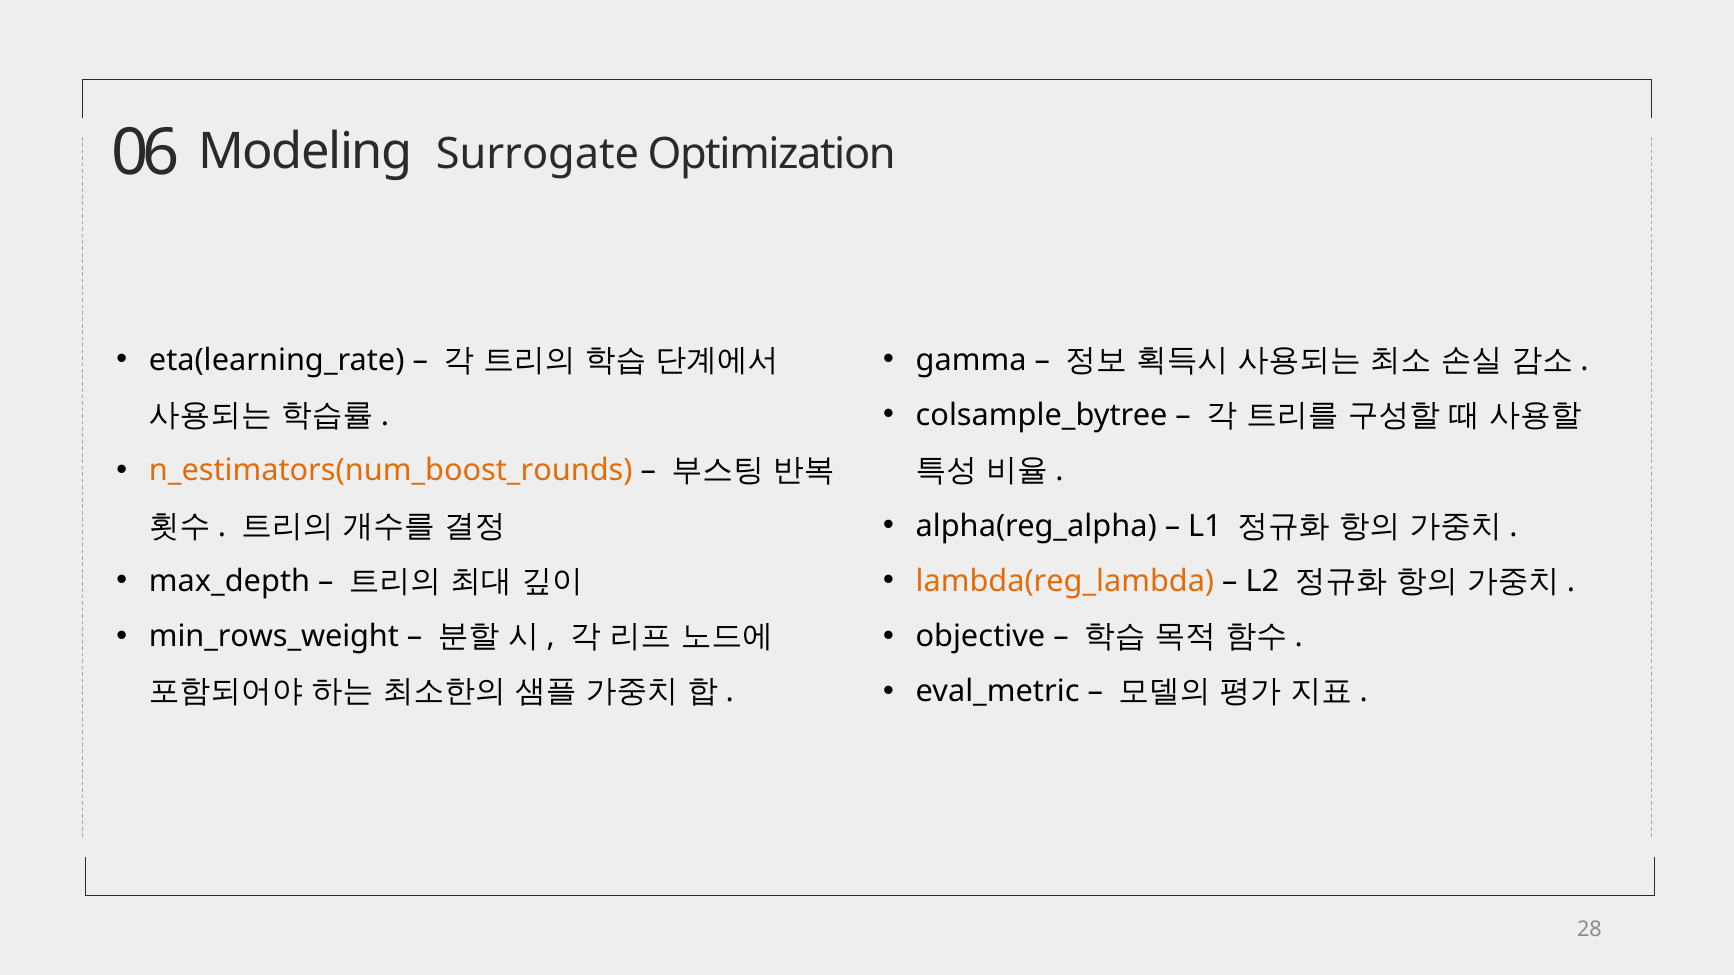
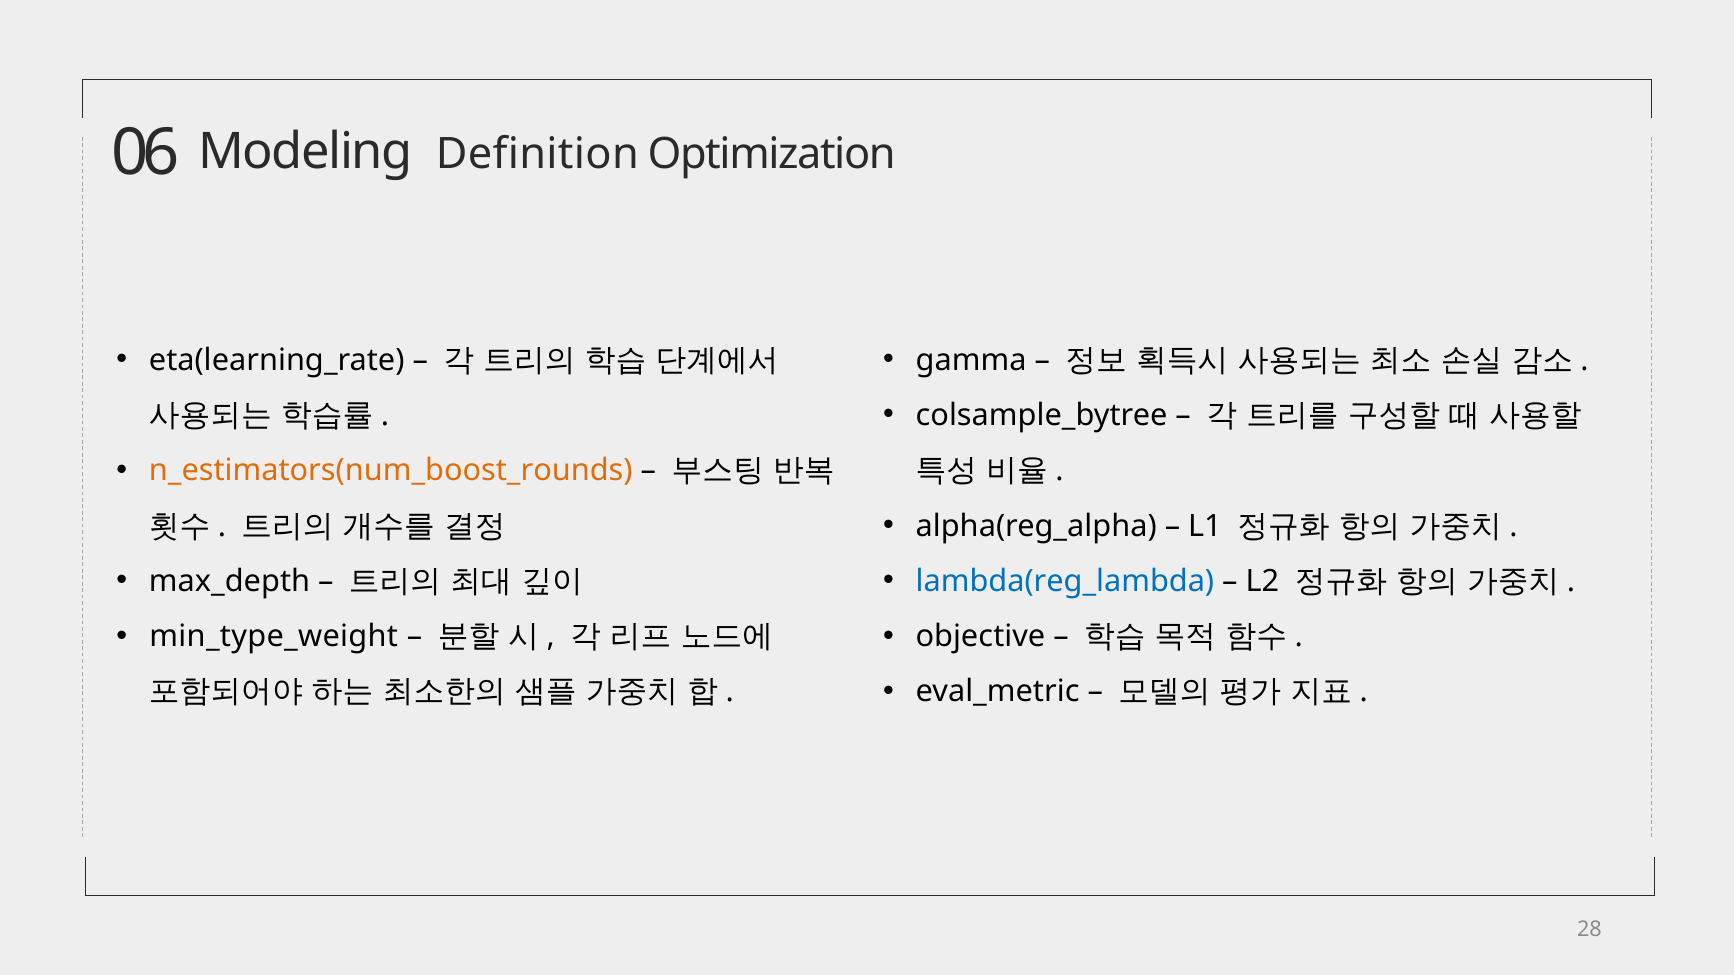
Surrogate: Surrogate -> Definition (537, 154)
lambda(reg_lambda colour: orange -> blue (1065, 581)
min_rows_weight: min_rows_weight -> min_type_weight (274, 637)
